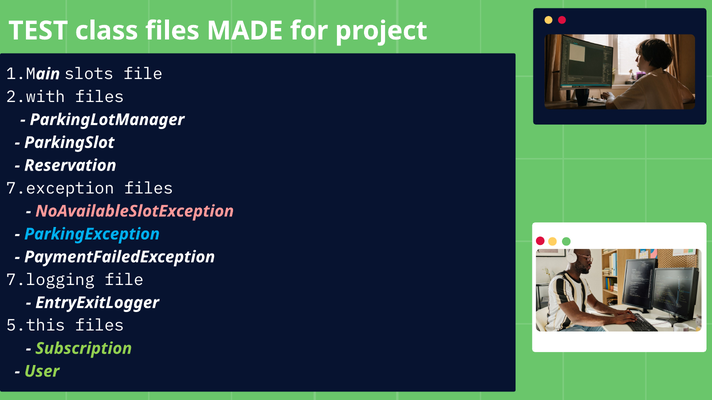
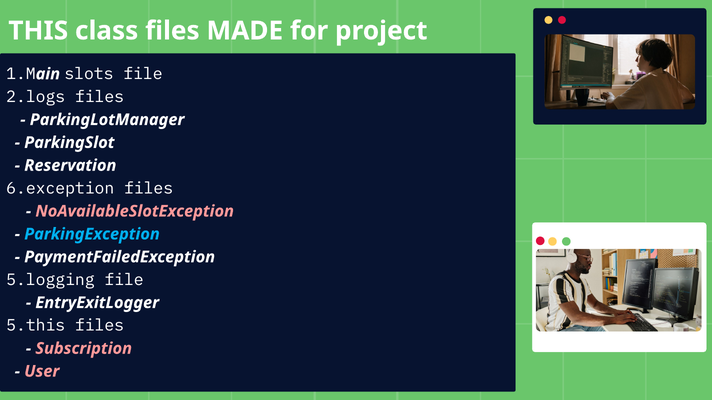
TEST: TEST -> THIS (38, 31)
2.with: 2.with -> 2.logs (36, 97)
7.exception: 7.exception -> 6.exception (60, 189)
7.logging: 7.logging -> 5.logging (50, 280)
Subscription colour: light green -> pink (84, 349)
User colour: light green -> pink (42, 372)
